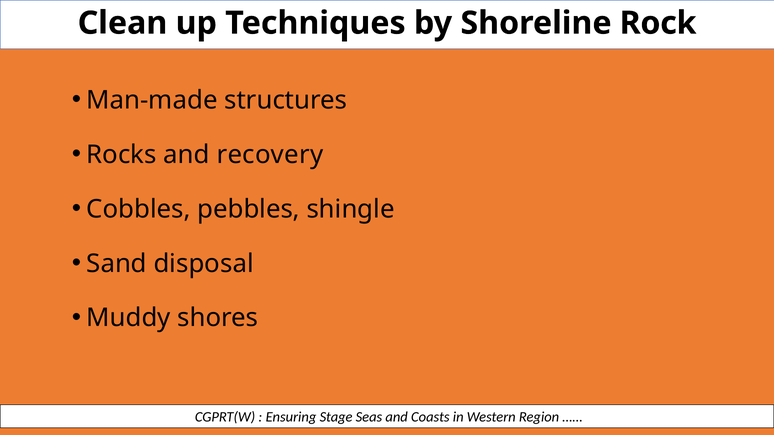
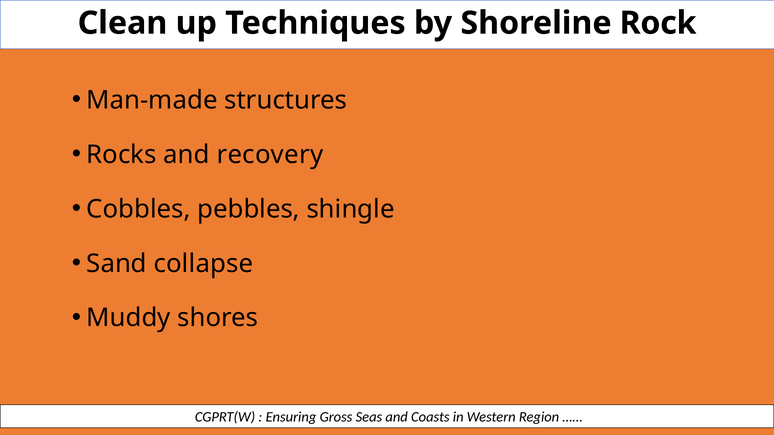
disposal: disposal -> collapse (204, 264)
Stage: Stage -> Gross (336, 418)
